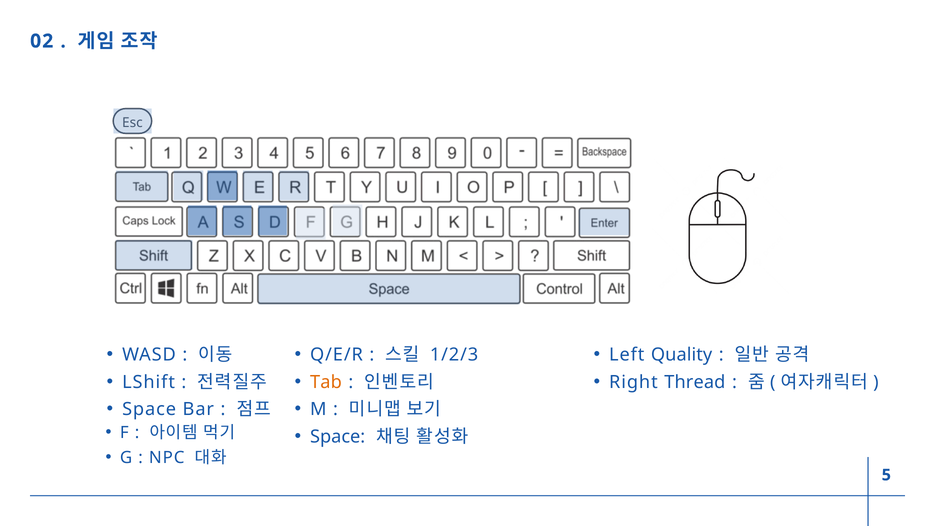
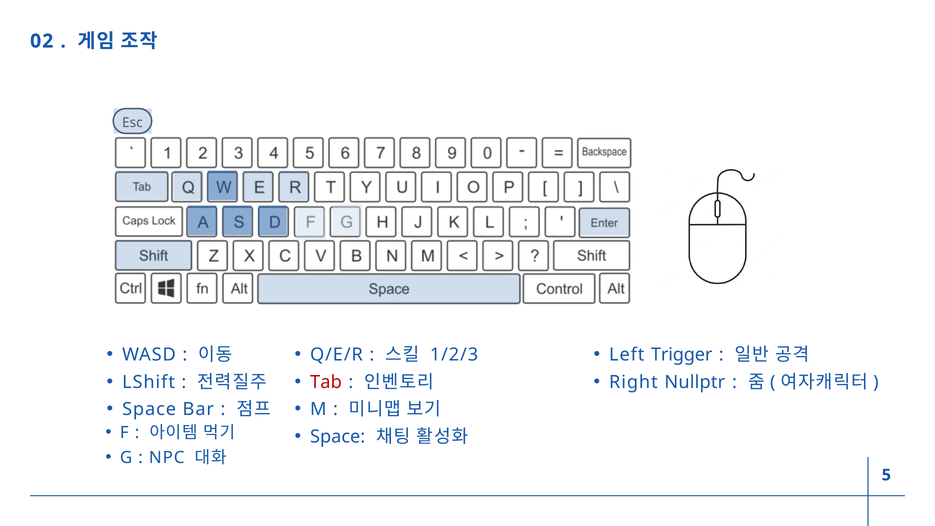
Quality: Quality -> Trigger (682, 355)
Tab colour: orange -> red (326, 382)
Thread: Thread -> Nullptr (695, 382)
